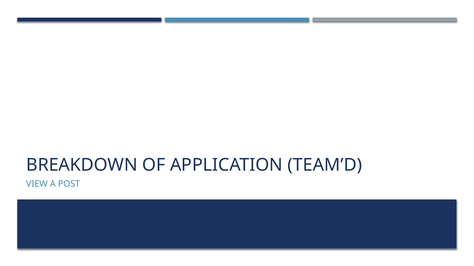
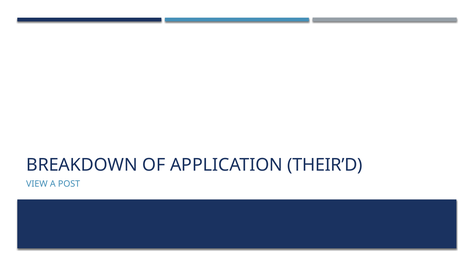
TEAM’D: TEAM’D -> THEIR’D (325, 165)
